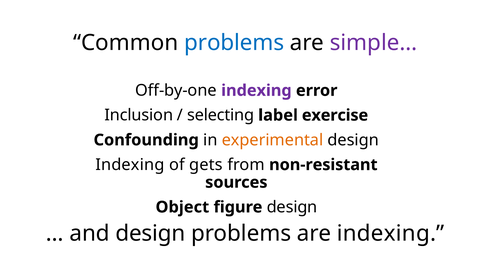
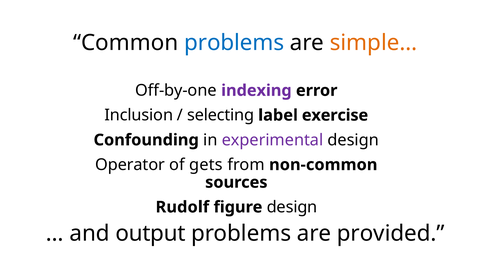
simple… colour: purple -> orange (373, 43)
experimental colour: orange -> purple (273, 140)
Indexing: Indexing -> Operator (130, 165)
non-resistant: non-resistant -> non-common (323, 165)
Object: Object -> Rudolf (182, 208)
and design: design -> output (150, 234)
are indexing: indexing -> provided (391, 234)
